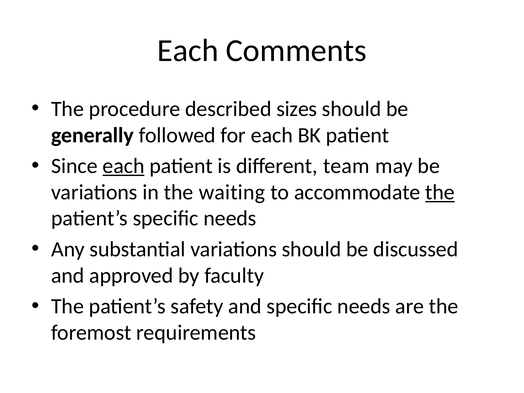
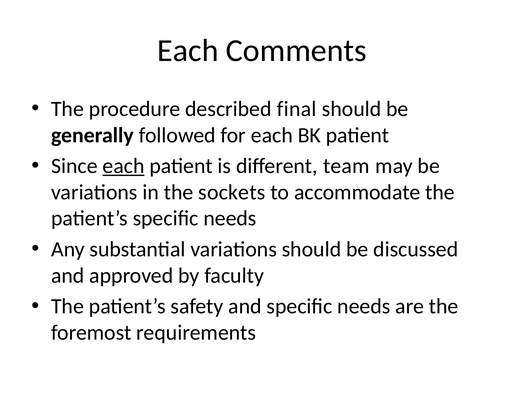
sizes: sizes -> final (297, 109)
waiting: waiting -> sockets (232, 192)
the underline: present -> none (440, 192)
